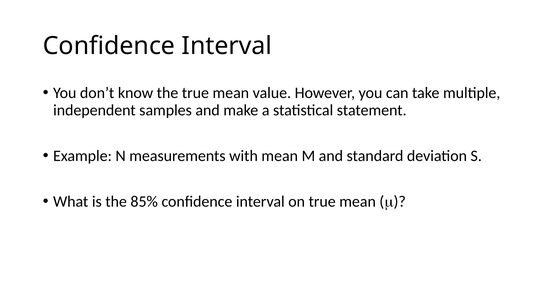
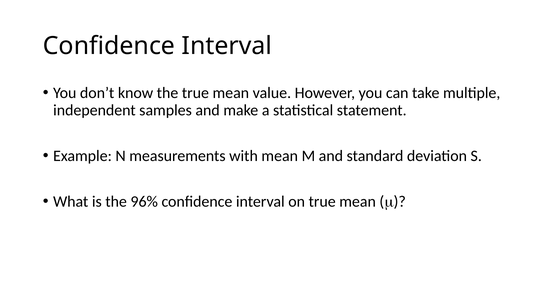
85%: 85% -> 96% (144, 201)
